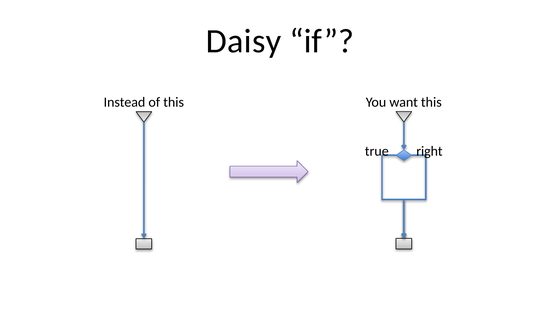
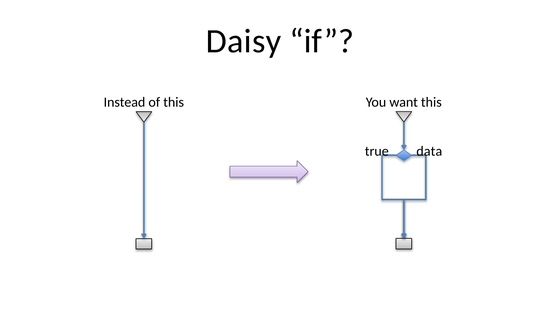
right: right -> data (429, 151)
